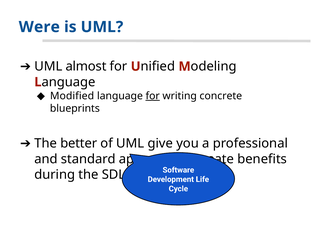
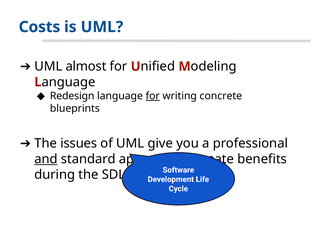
Were: Were -> Costs (39, 27)
Modified: Modified -> Redesign (72, 96)
better: better -> issues (79, 143)
and underline: none -> present (46, 159)
